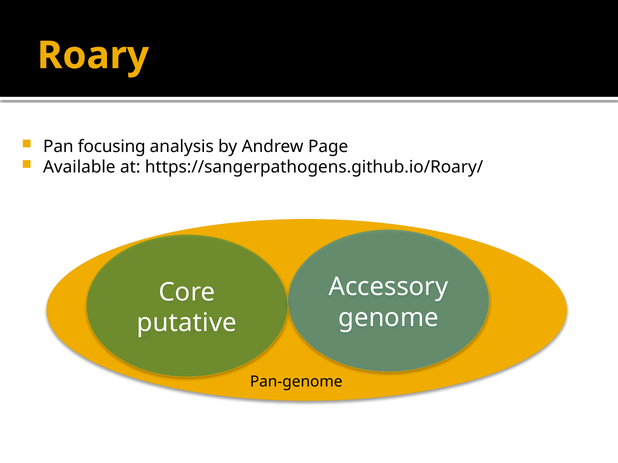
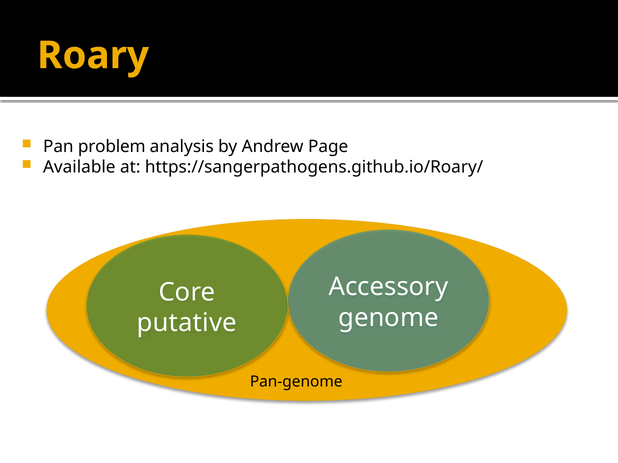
focusing: focusing -> problem (112, 147)
